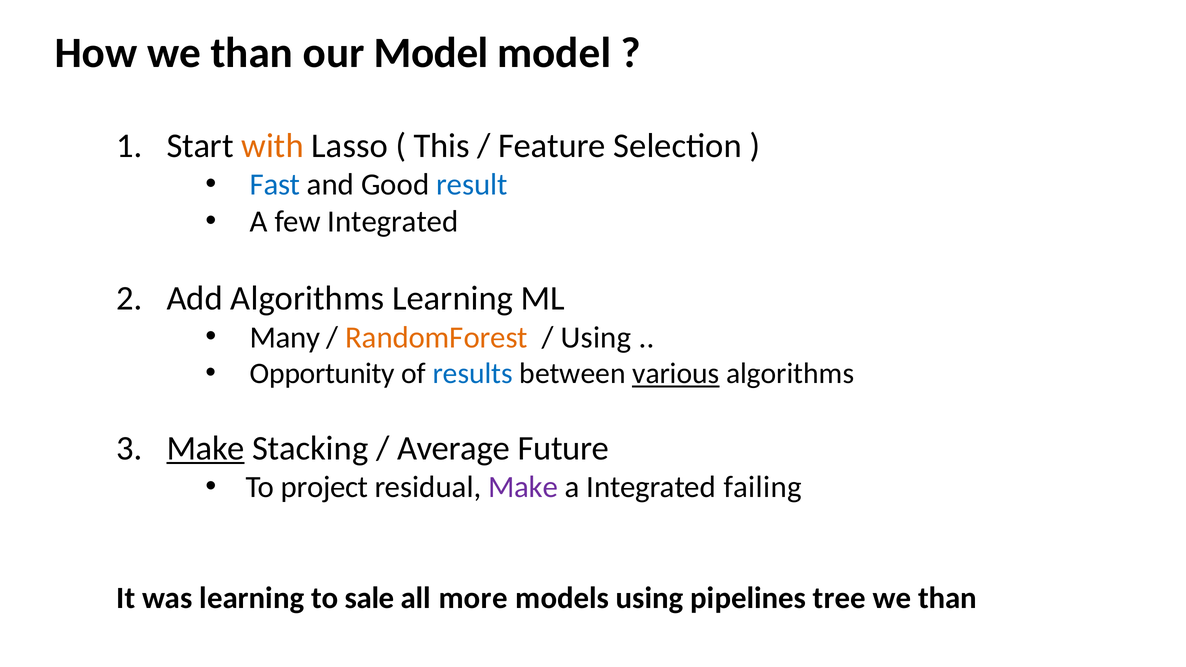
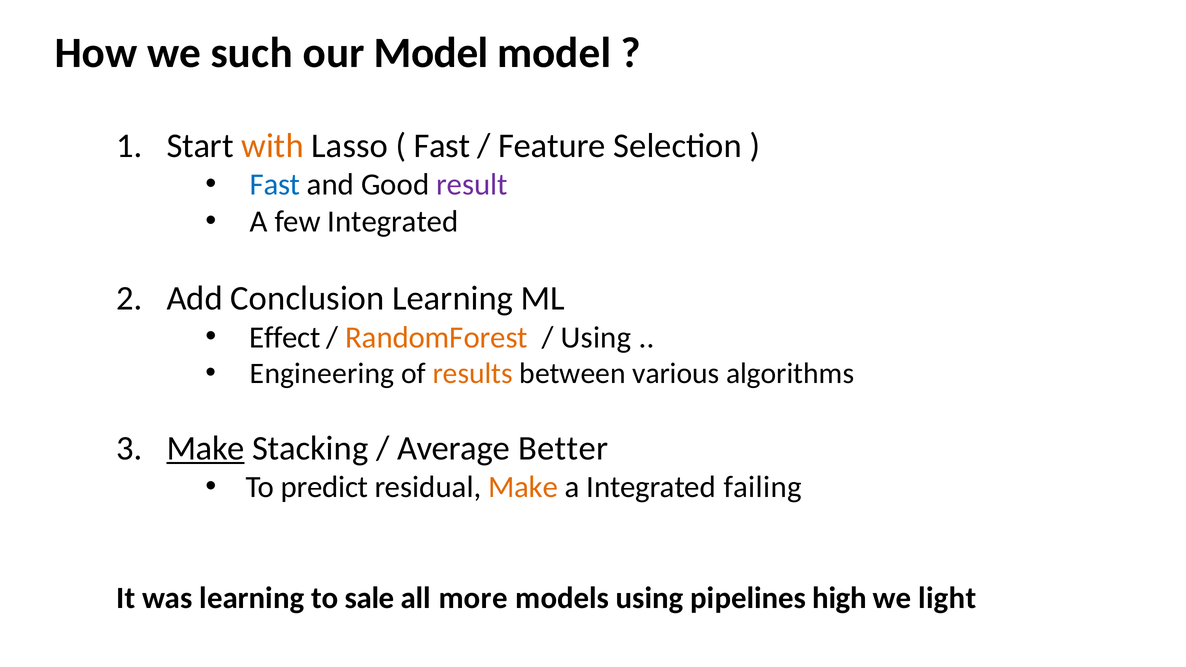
How we than: than -> such (252, 53)
This: This -> Fast (442, 146)
result colour: blue -> purple (472, 185)
Add Algorithms: Algorithms -> Conclusion (307, 298)
Many: Many -> Effect (285, 337)
Opportunity: Opportunity -> Engineering (322, 374)
results colour: blue -> orange (473, 374)
various underline: present -> none (676, 374)
Future: Future -> Better (563, 448)
project: project -> predict (325, 487)
Make colour: purple -> orange (523, 487)
tree: tree -> high (840, 598)
than: than -> light (947, 598)
